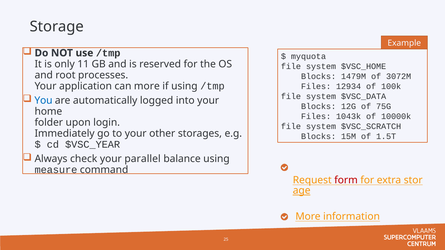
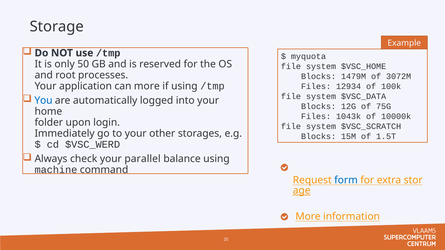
11: 11 -> 50 (83, 64)
$VSC_YEAR: $VSC_YEAR -> $VSC_WERD (93, 145)
measure: measure -> machine (56, 170)
form colour: red -> blue (346, 180)
